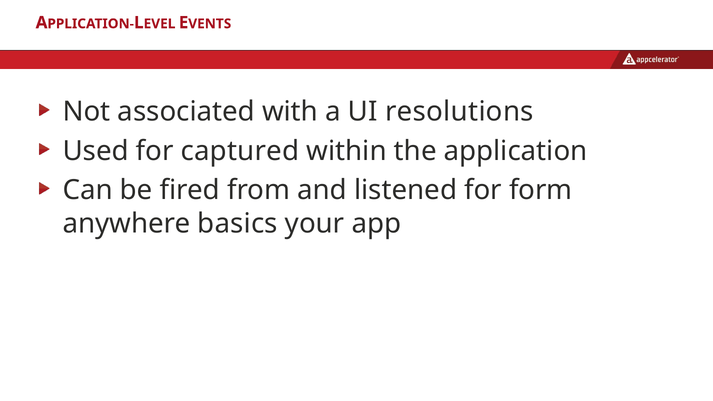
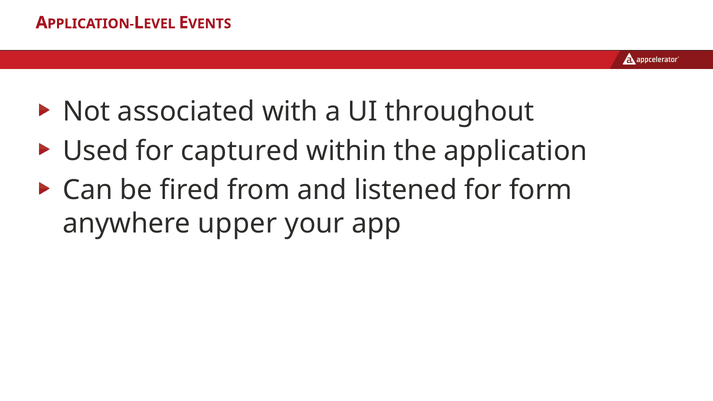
resolutions: resolutions -> throughout (460, 112)
basics: basics -> upper (238, 224)
